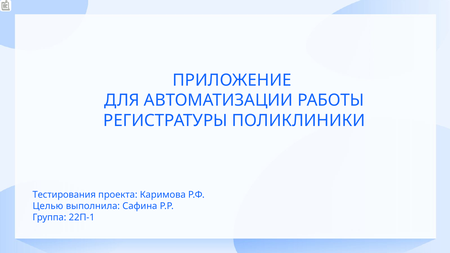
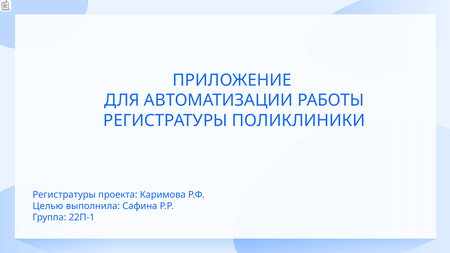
Тестирования: Тестирования -> Регистратуры (64, 195)
